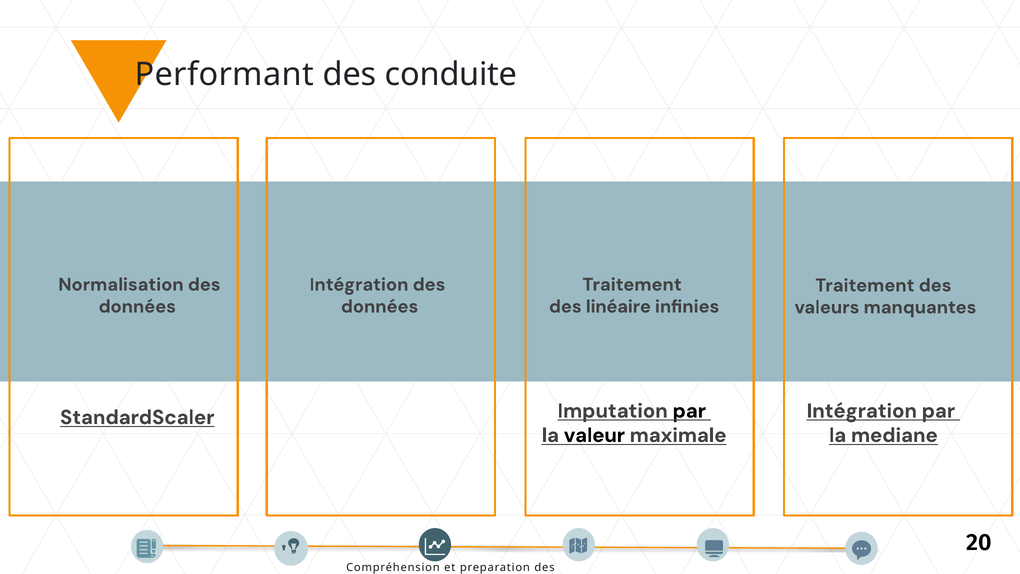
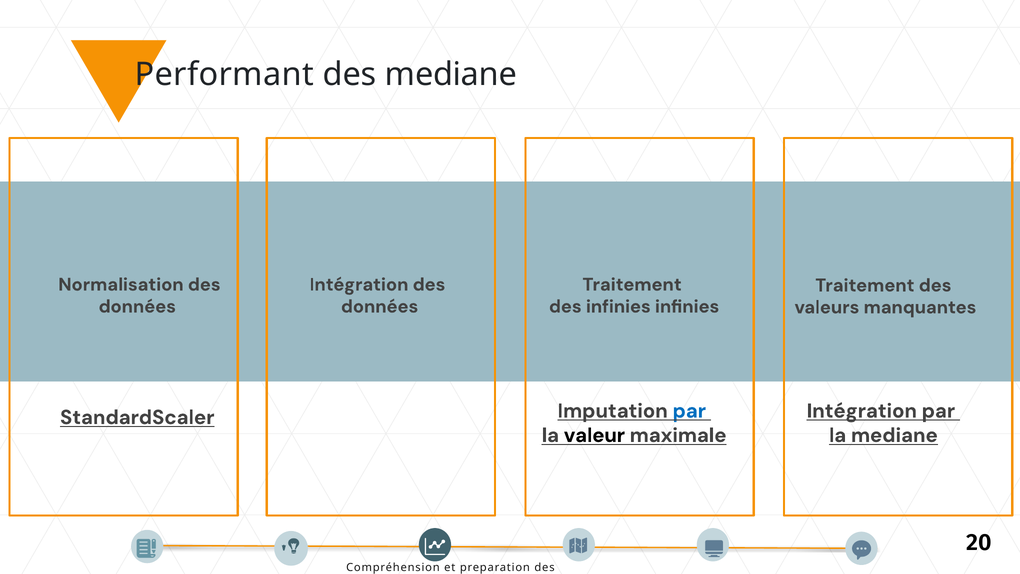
des conduite: conduite -> mediane (451, 75)
des linéaire: linéaire -> infinies (618, 306)
par colour: black -> blue (689, 411)
